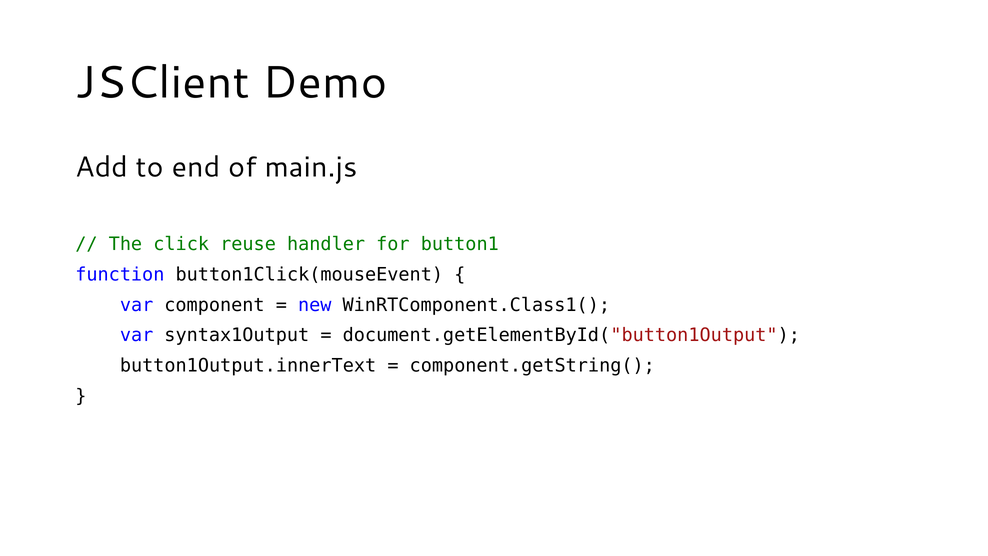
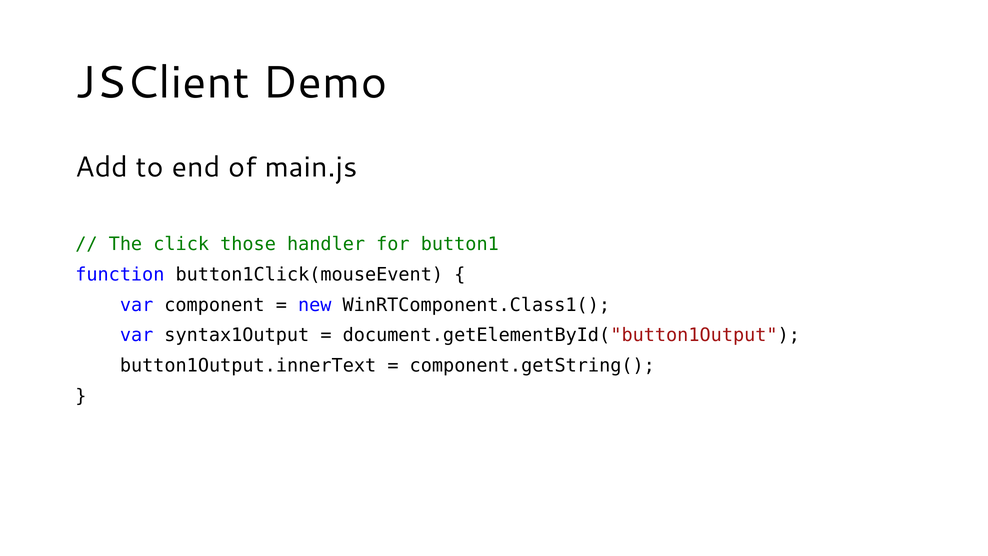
reuse: reuse -> those (248, 244)
